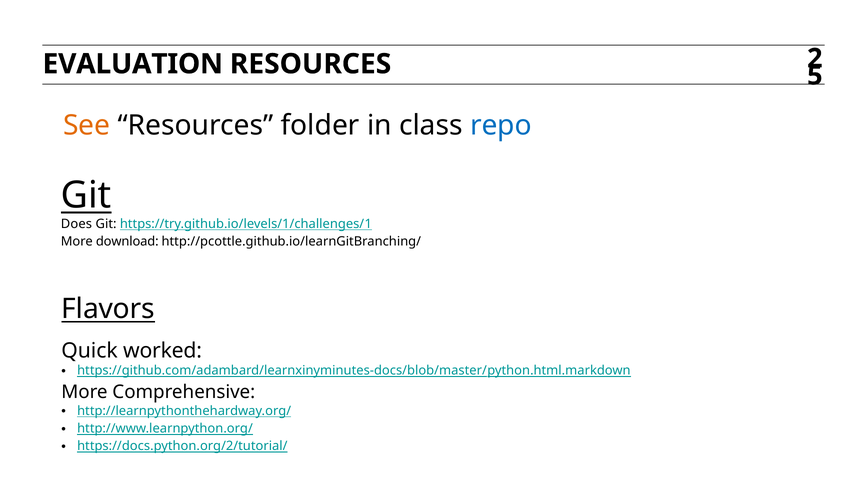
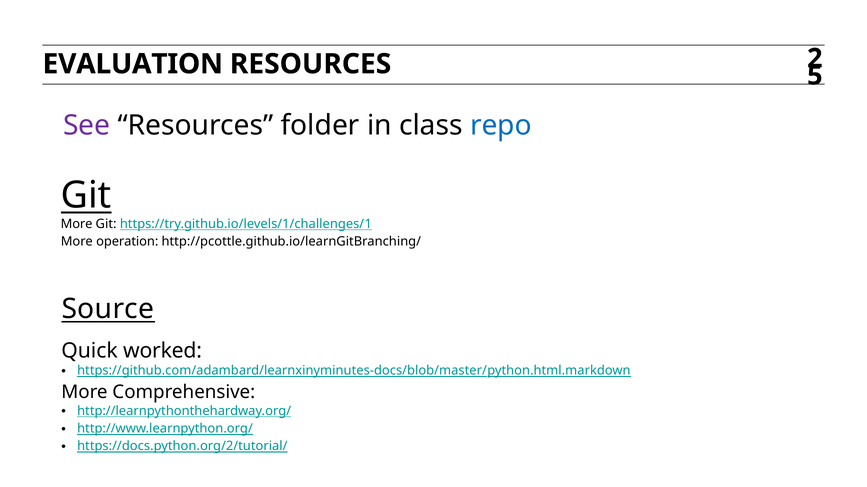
See colour: orange -> purple (87, 125)
Does: Does -> More (77, 224)
download: download -> operation (127, 241)
Flavors: Flavors -> Source (108, 309)
